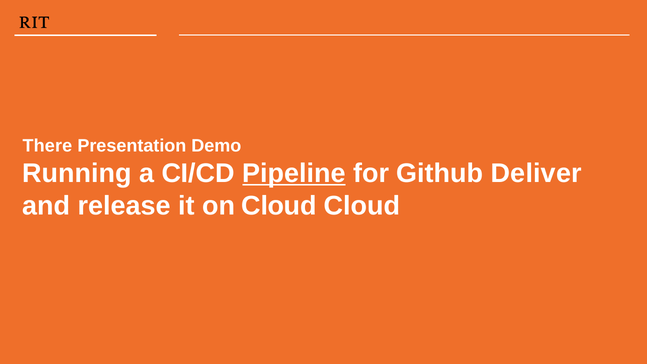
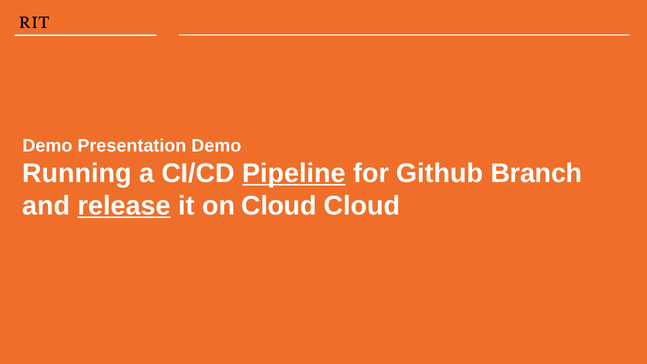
There: There -> Demo (47, 146)
Deliver: Deliver -> Branch (536, 173)
release underline: none -> present (124, 206)
